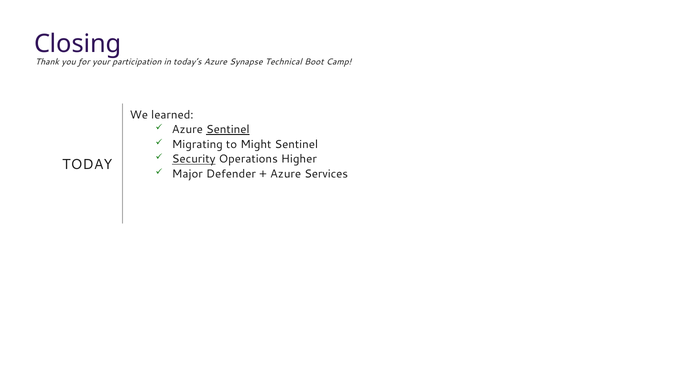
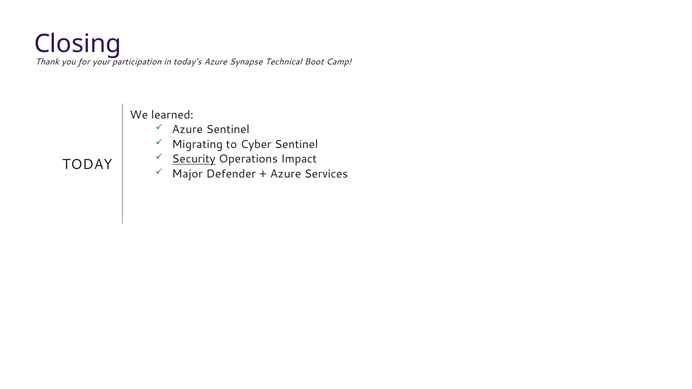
Sentinel underline: present -> none (228, 130)
Might: Might -> Cyber (256, 144)
Higher: Higher -> Impact (299, 159)
